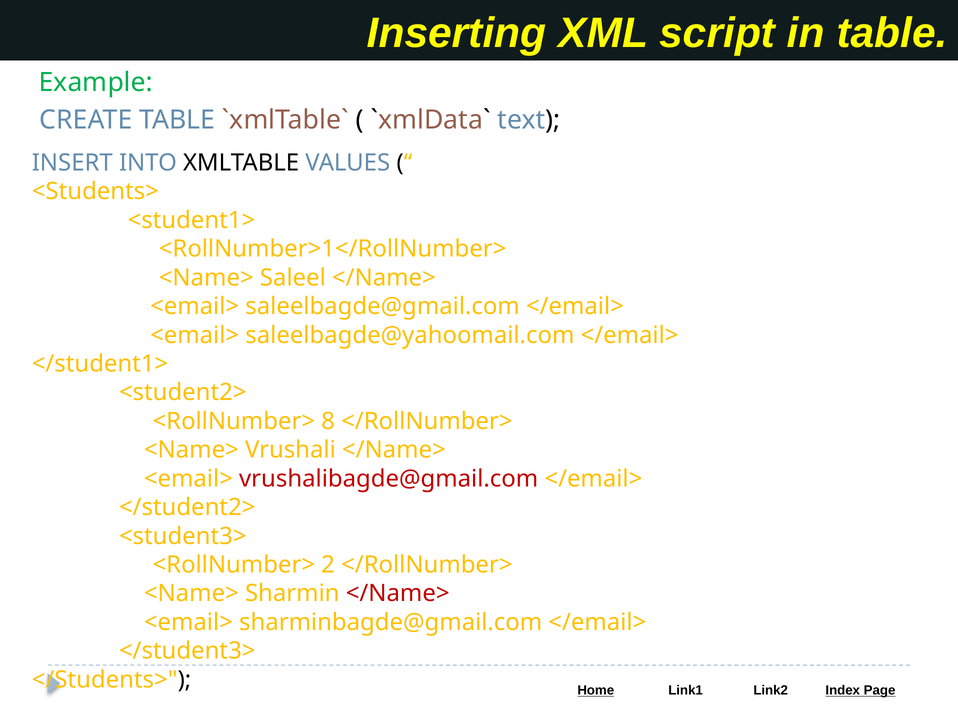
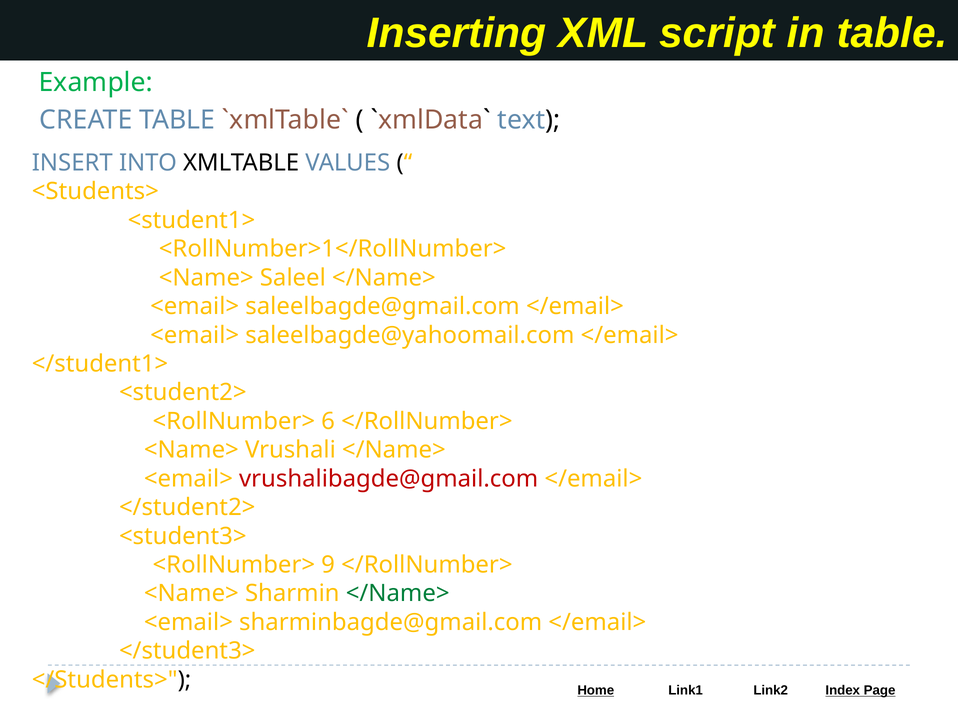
8: 8 -> 6 (328, 422)
2: 2 -> 9 (328, 565)
</Name> colour: red -> green (398, 594)
